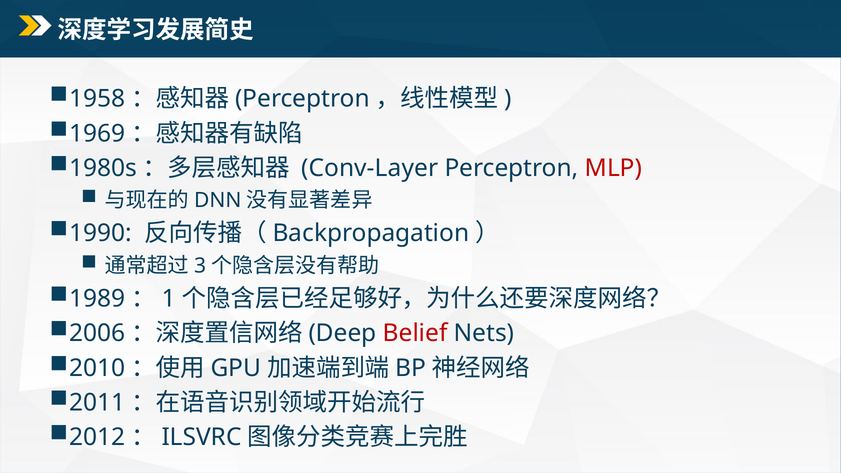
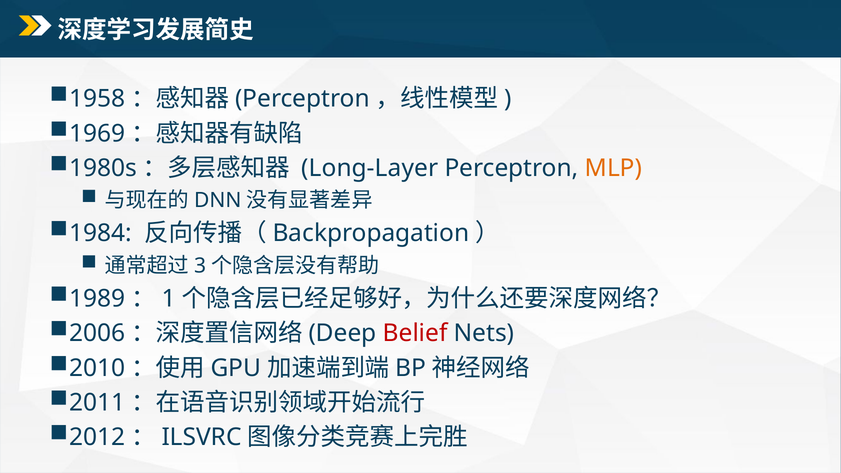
Conv-Layer: Conv-Layer -> Long-Layer (370, 168)
MLP colour: red -> orange (613, 168)
1990: 1990 -> 1984 (101, 233)
